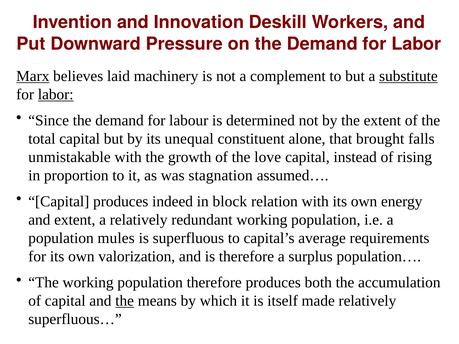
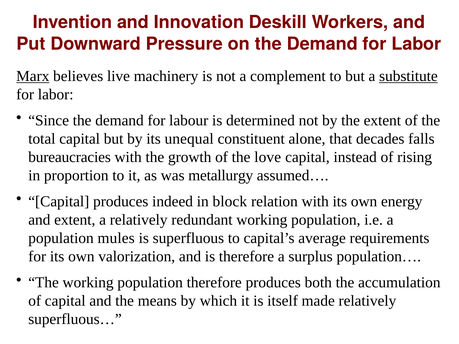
laid: laid -> live (118, 76)
labor underline: present -> none (56, 94)
brought: brought -> decades (380, 139)
unmistakable: unmistakable -> bureaucracies (70, 157)
stagnation: stagnation -> metallurgy (221, 176)
the underline: present -> none (125, 301)
